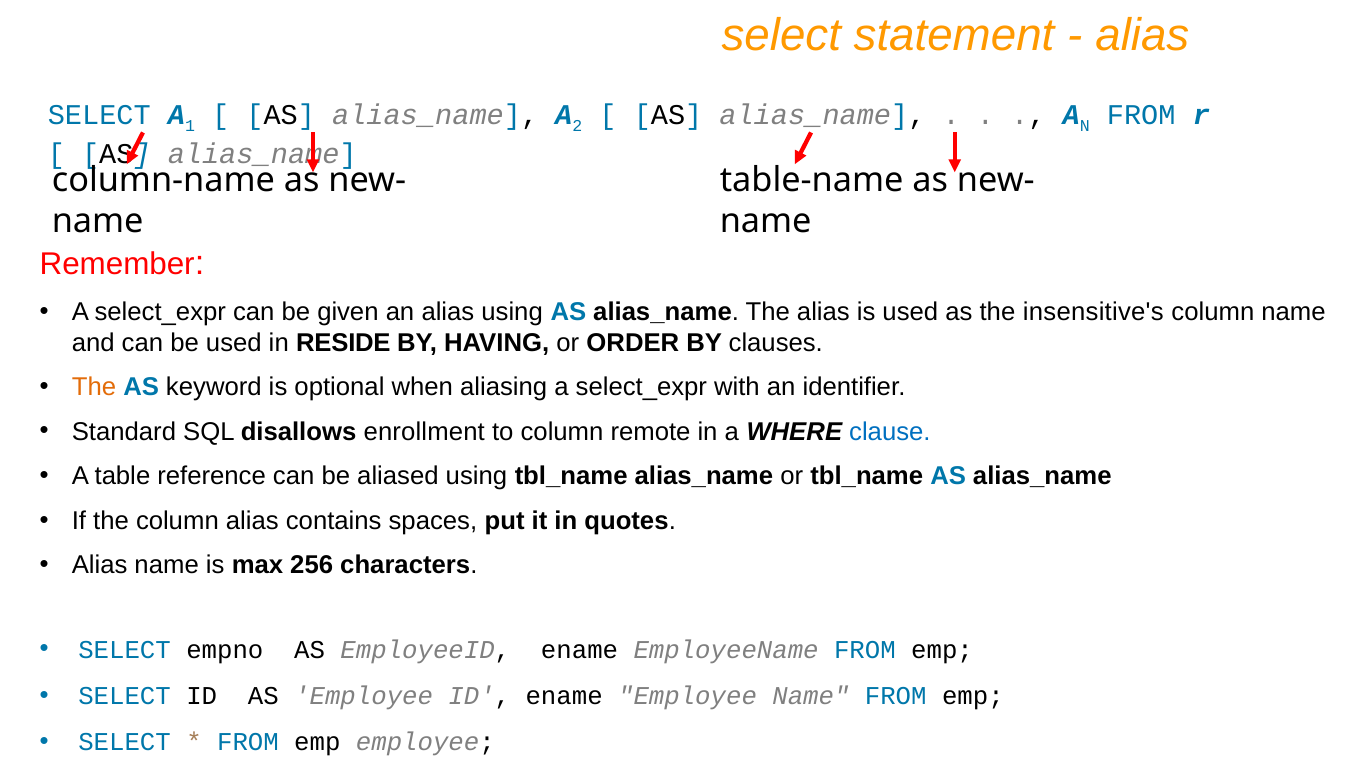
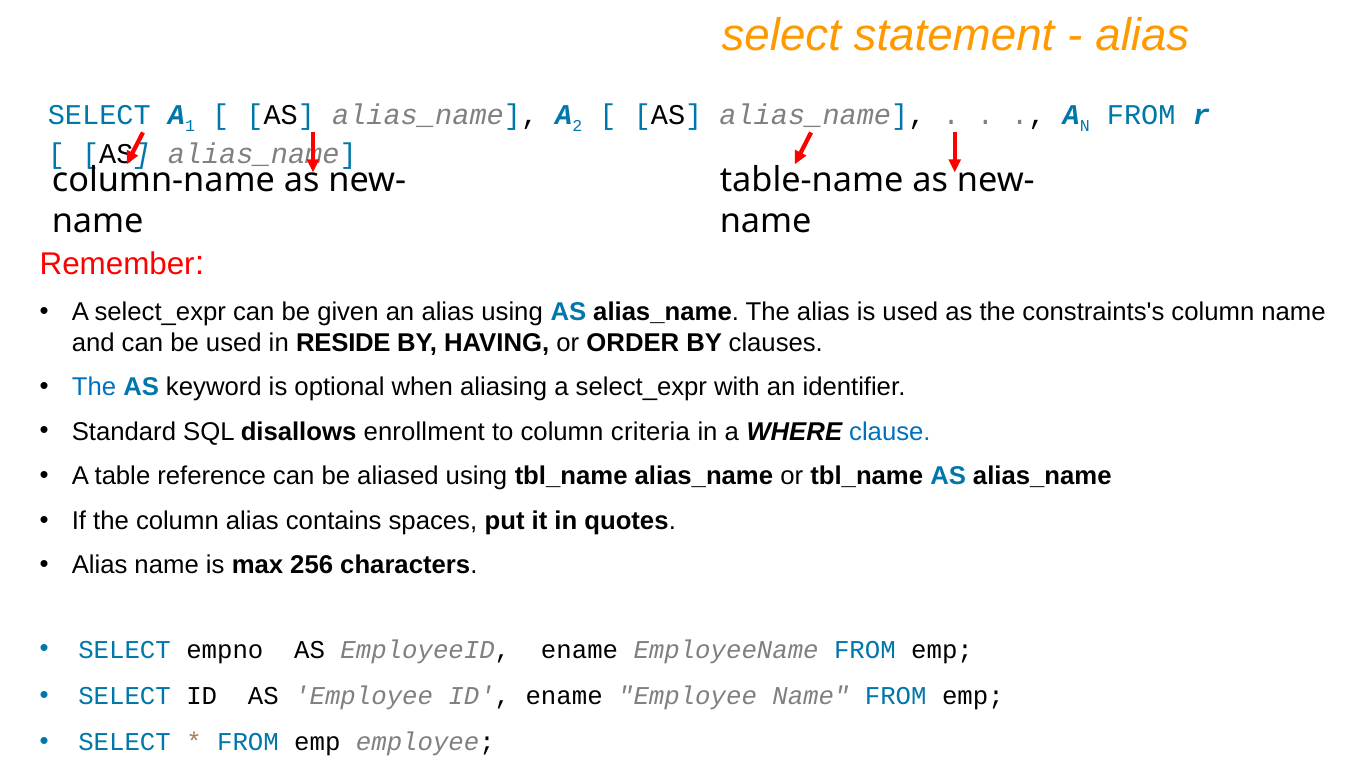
insensitive's: insensitive's -> constraints's (1093, 312)
The colour: orange -> blue (94, 387)
remote: remote -> criteria (650, 432)
